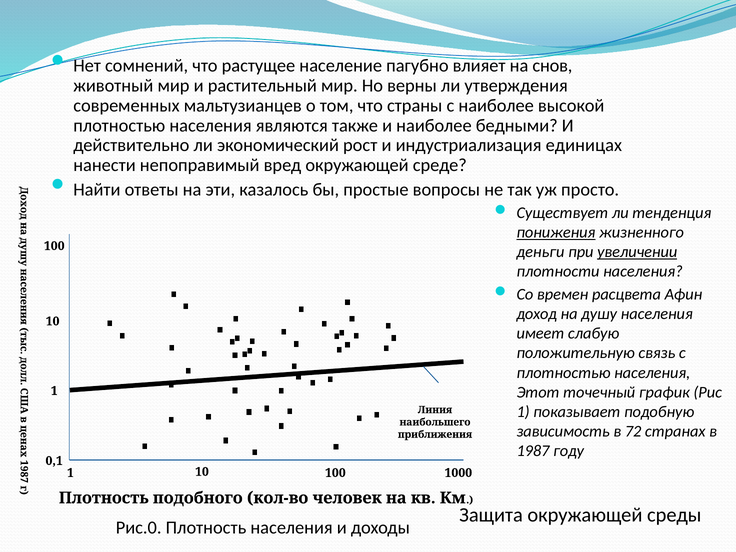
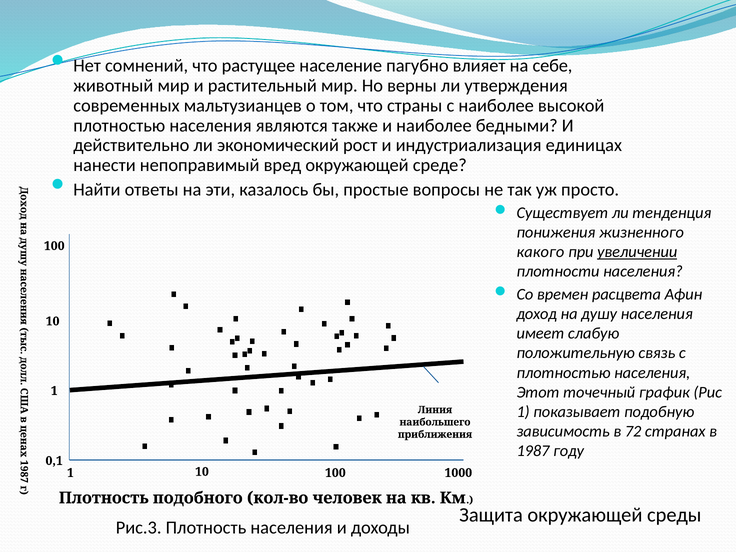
снов: снов -> себе (552, 66)
понижения underline: present -> none (556, 232)
деньги: деньги -> какого (540, 252)
Рис.0: Рис.0 -> Рис.3 (139, 528)
